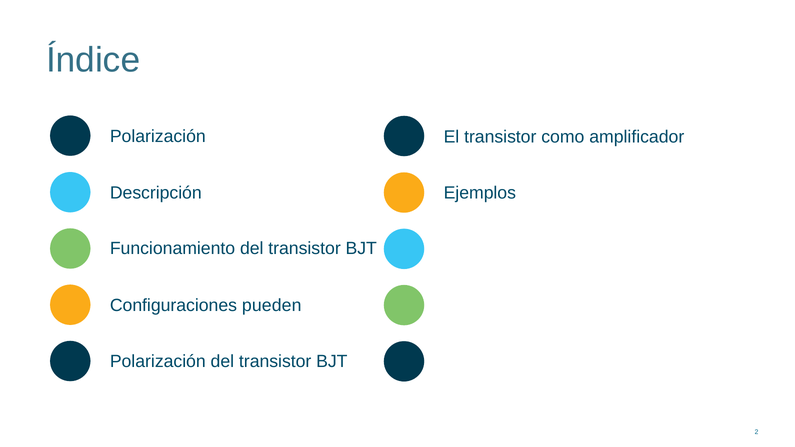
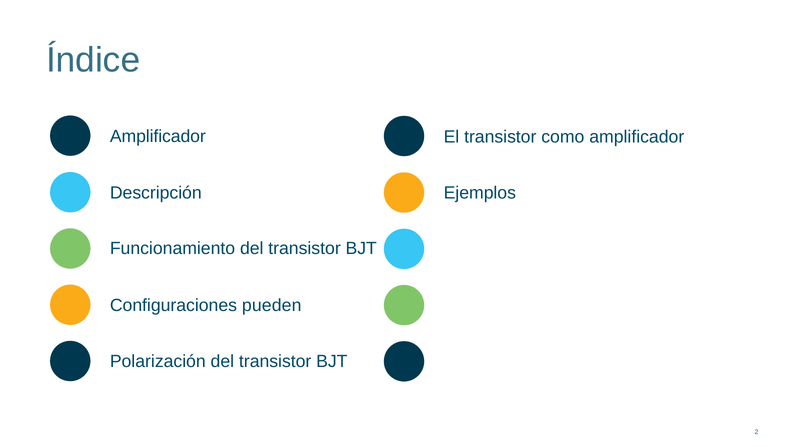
Polarización: Polarización -> Amplificador (158, 136)
